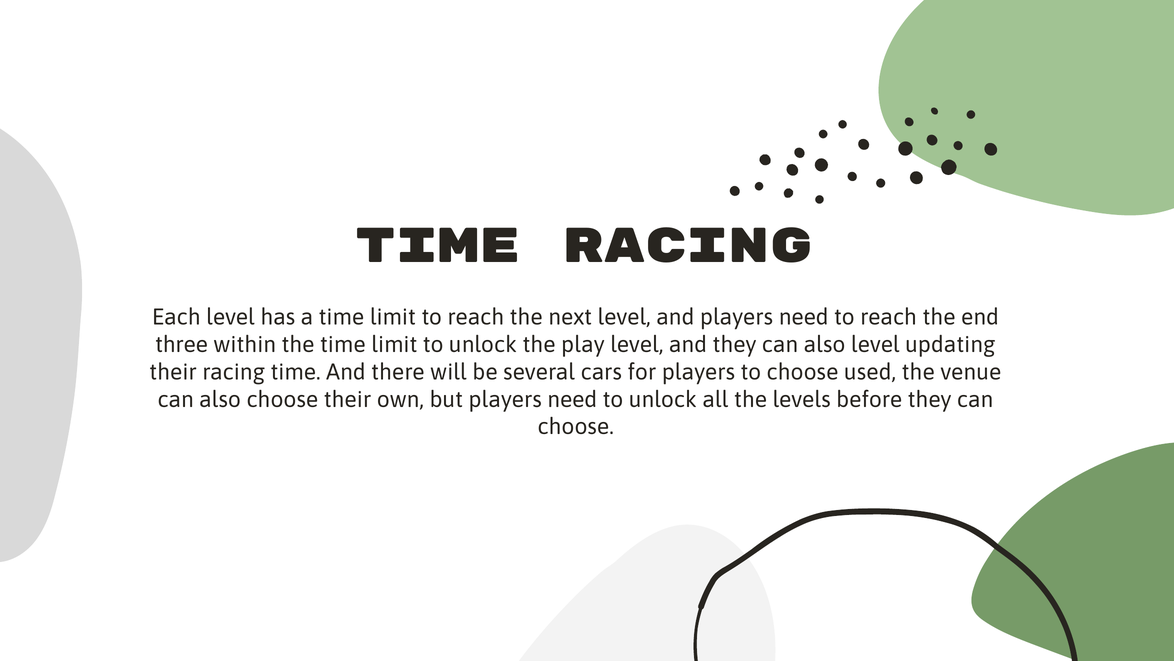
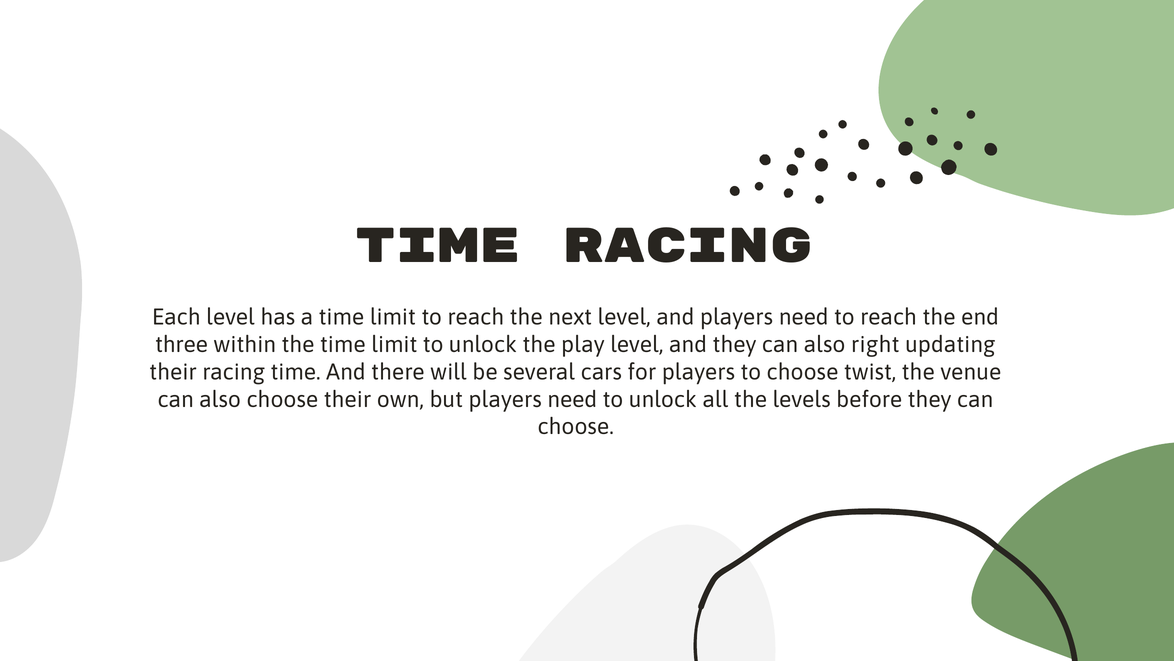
also level: level -> right (875, 344)
used: used -> twist (870, 372)
